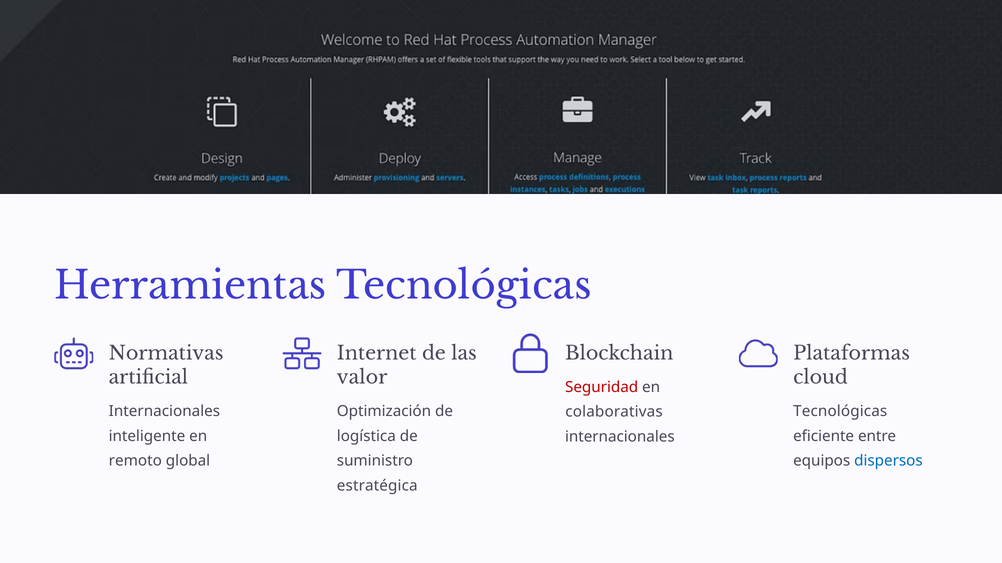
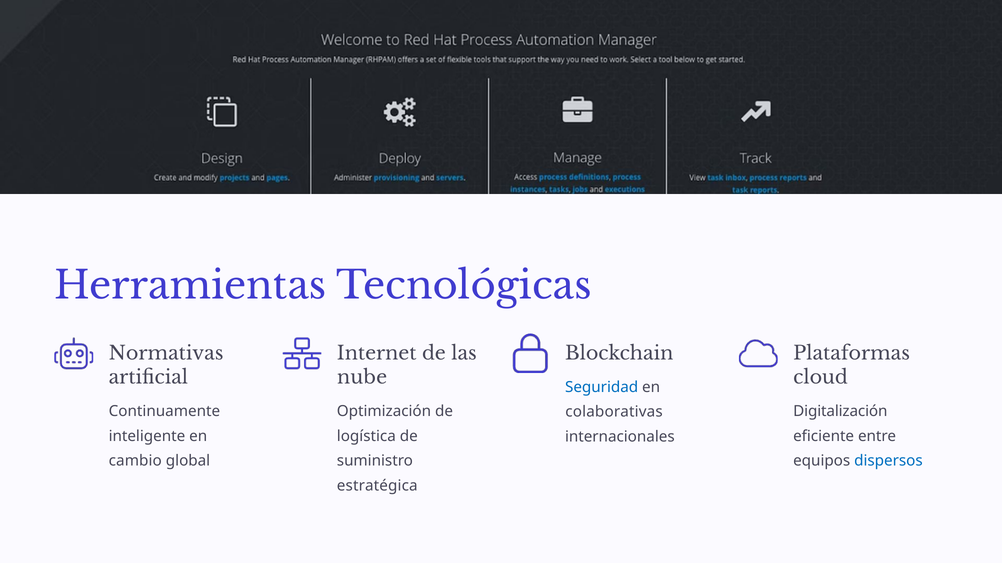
valor: valor -> nube (362, 378)
Seguridad colour: red -> blue (602, 388)
Internacionales: Internacionales -> Continuamente (164, 412)
Tecnológicas: Tecnológicas -> Digitalización (840, 412)
remoto: remoto -> cambio (135, 461)
